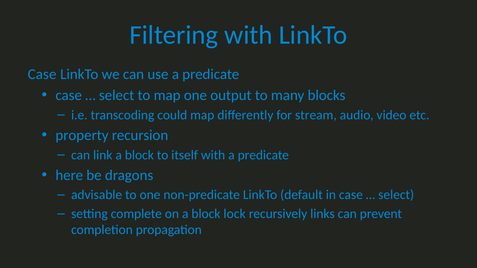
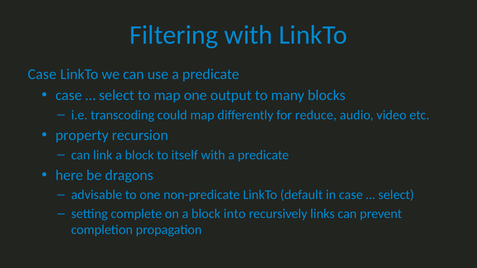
stream: stream -> reduce (316, 115)
lock: lock -> into (235, 214)
